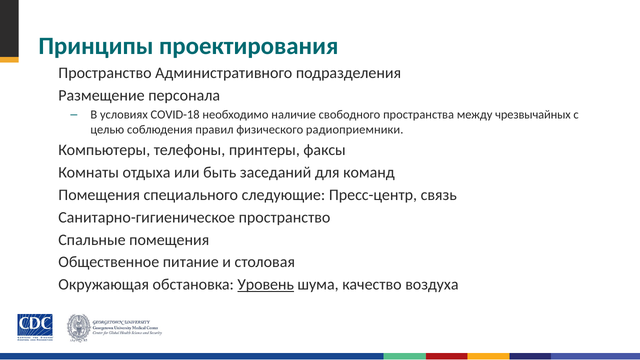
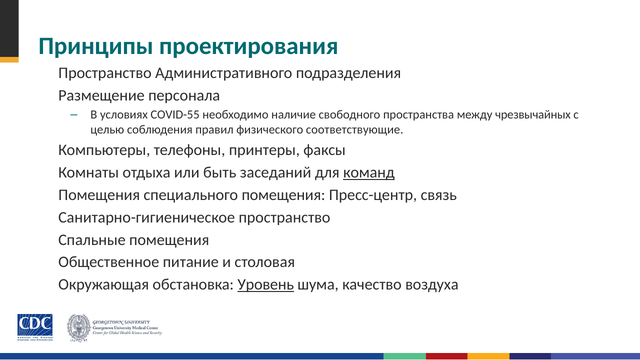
COVID-18: COVID-18 -> COVID-55 (175, 115)
радиоприемники: радиоприемники -> соответствующие (355, 130)
команд underline: none -> present (369, 173)
специального следующие: следующие -> помещения (283, 195)
